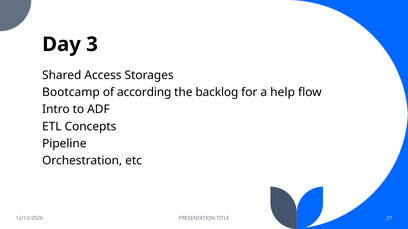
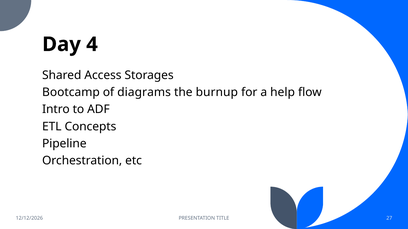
3: 3 -> 4 (92, 44)
according: according -> diagrams (144, 93)
backlog: backlog -> burnup (217, 93)
